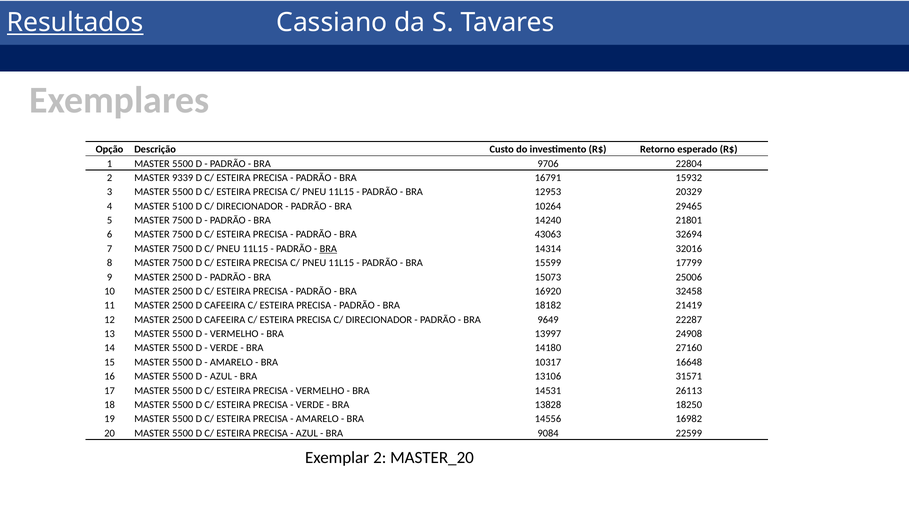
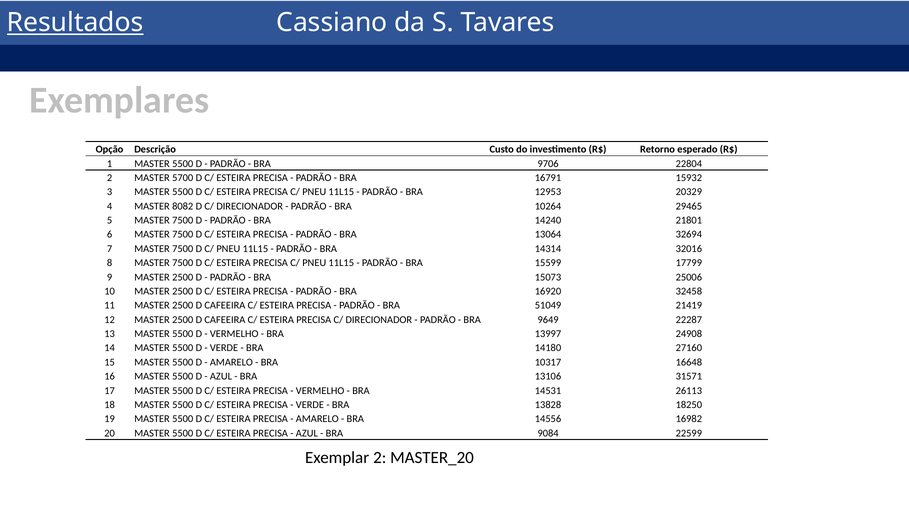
9339: 9339 -> 5700 (183, 178)
5100: 5100 -> 8082 (183, 206)
43063: 43063 -> 13064 (548, 235)
BRA underline: present -> none (328, 249)
18182: 18182 -> 51049 (548, 306)
